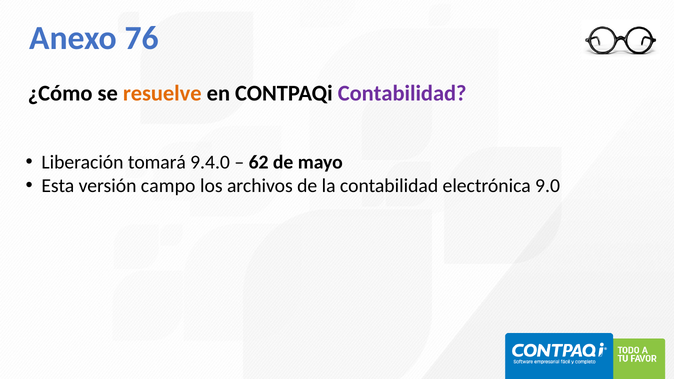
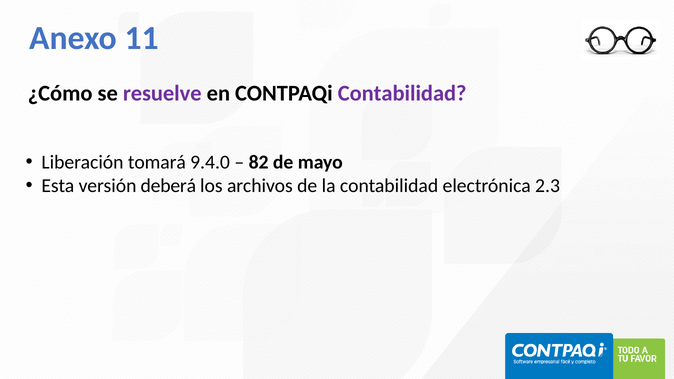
76: 76 -> 11 (142, 38)
resuelve colour: orange -> purple (162, 93)
62: 62 -> 82 (259, 162)
campo: campo -> deberá (168, 186)
9.0: 9.0 -> 2.3 (548, 186)
